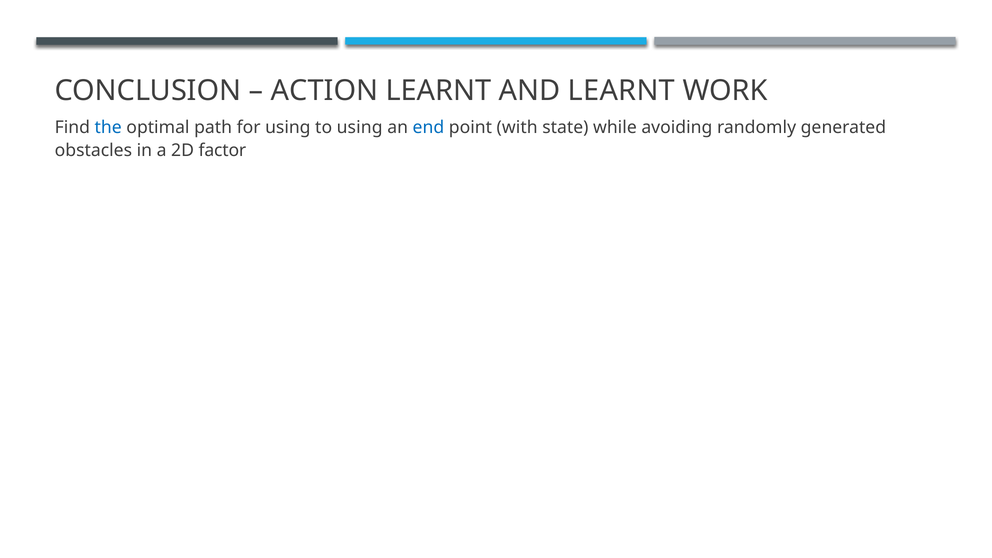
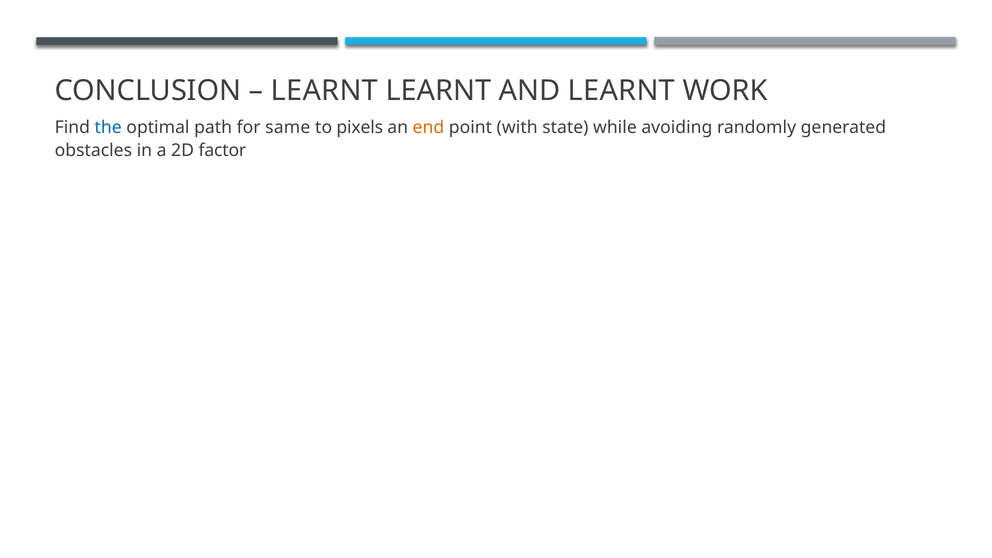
ACTION: ACTION -> LEARNT (324, 91)
for using: using -> same (288, 127)
to using: using -> pixels (360, 127)
end colour: blue -> orange (428, 127)
